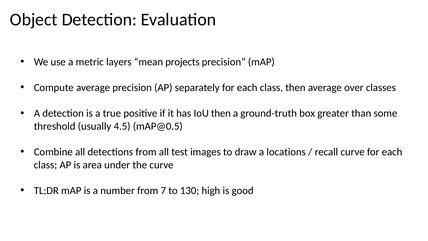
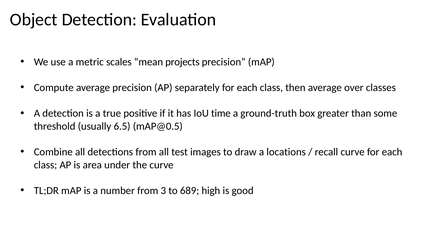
layers: layers -> scales (119, 62)
IoU then: then -> time (221, 113)
4.5: 4.5 -> 6.5 (122, 126)
7: 7 -> 3 (163, 190)
130: 130 -> 689 (190, 190)
